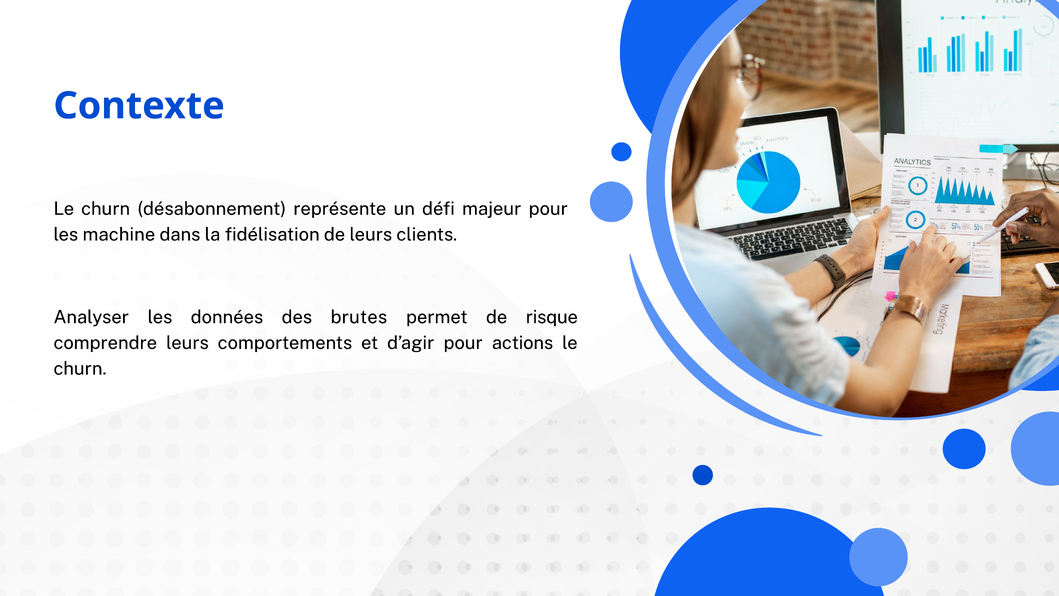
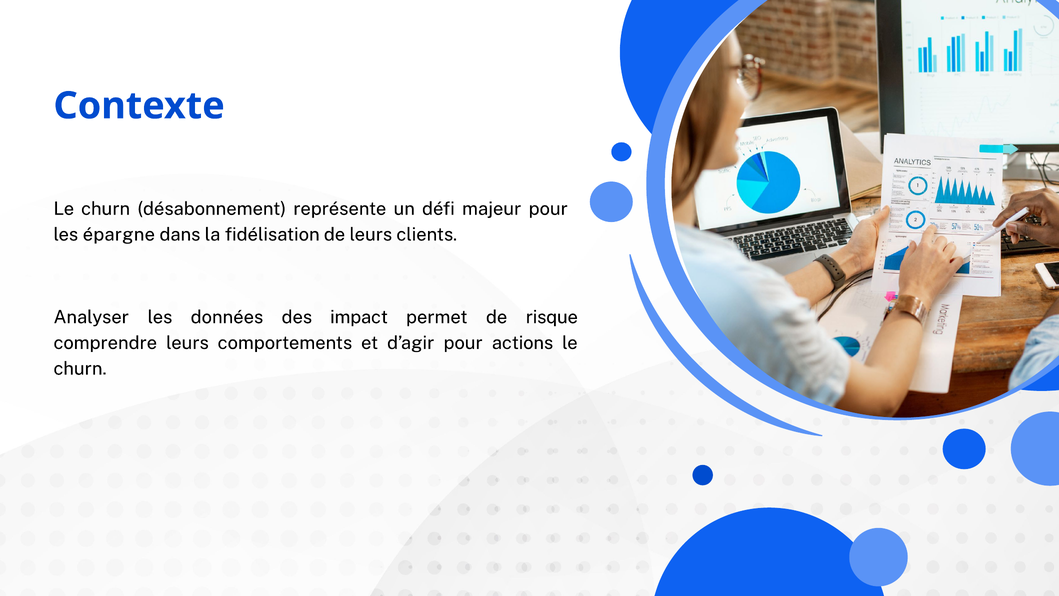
machine: machine -> épargne (119, 234)
brutes: brutes -> impact (359, 317)
